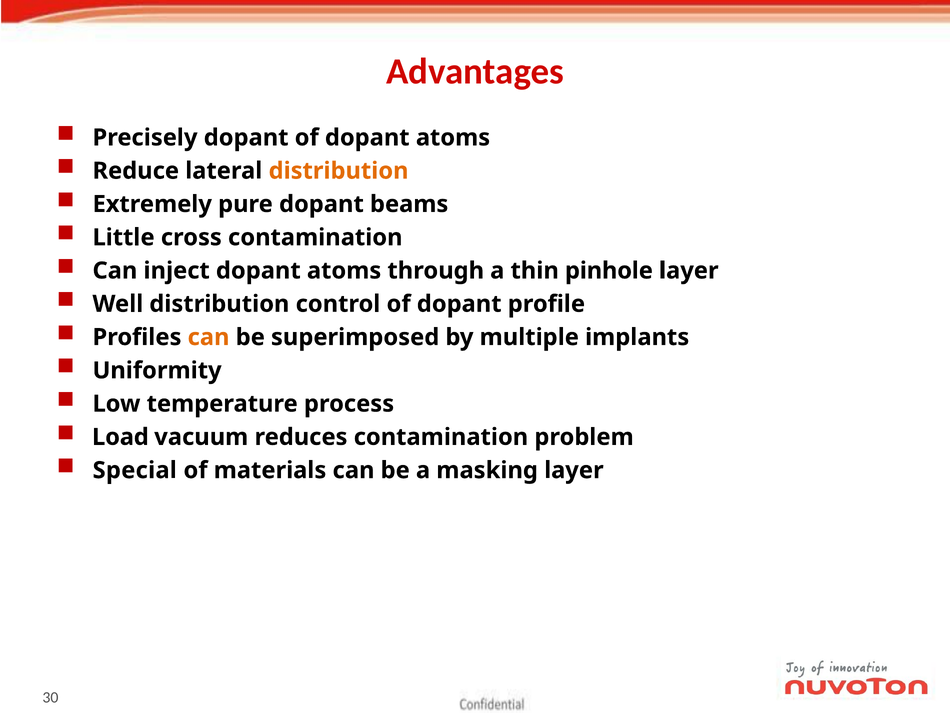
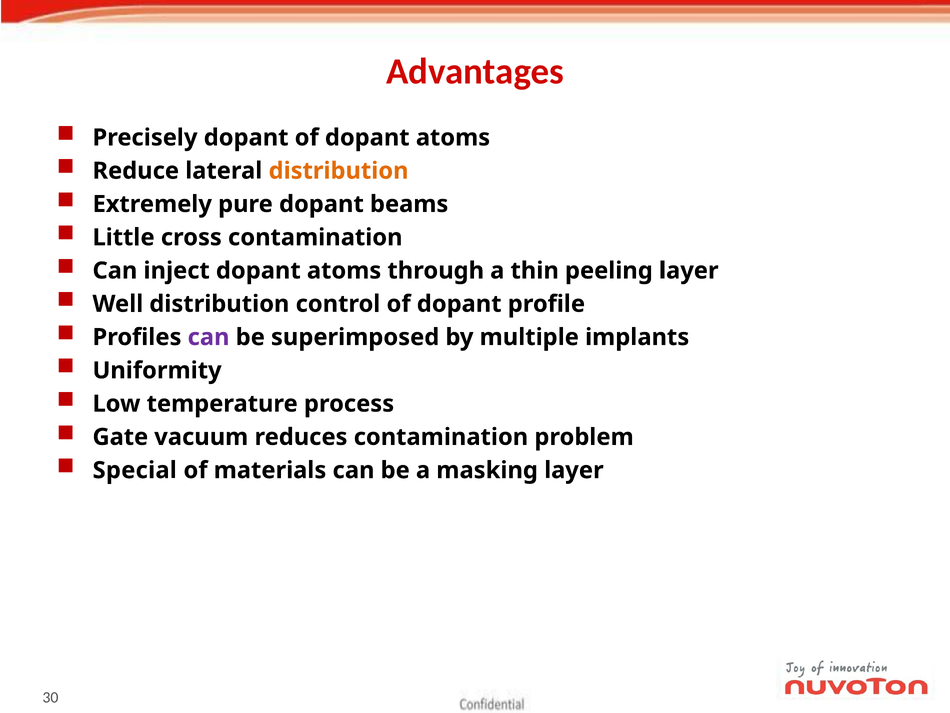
pinhole: pinhole -> peeling (609, 271)
can colour: orange -> purple (209, 337)
Load: Load -> Gate (120, 437)
